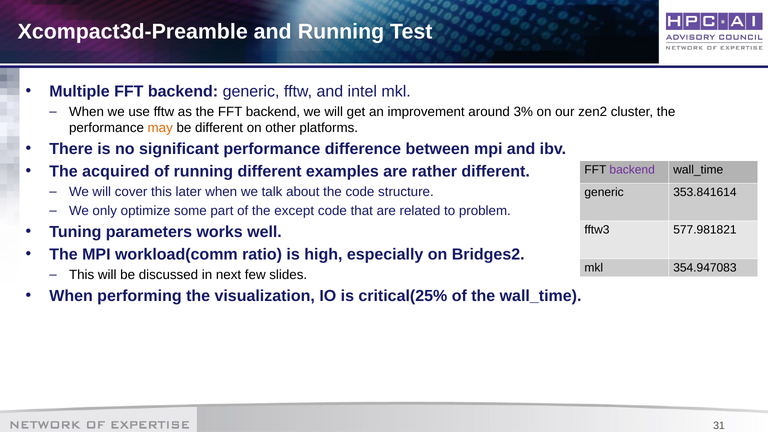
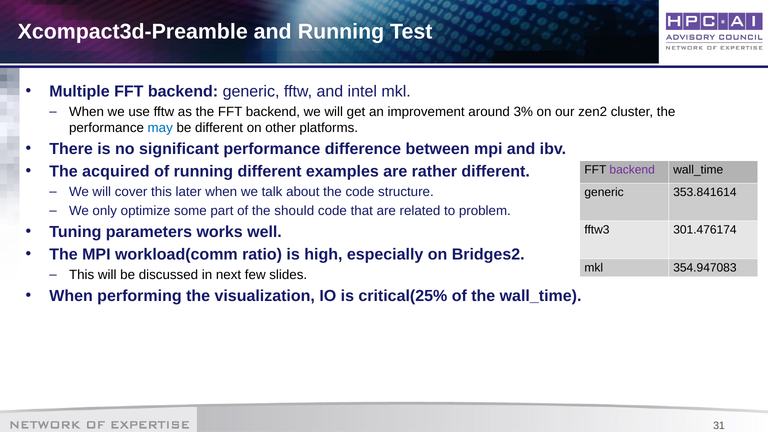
may colour: orange -> blue (160, 128)
except: except -> should (294, 211)
577.981821: 577.981821 -> 301.476174 (705, 230)
